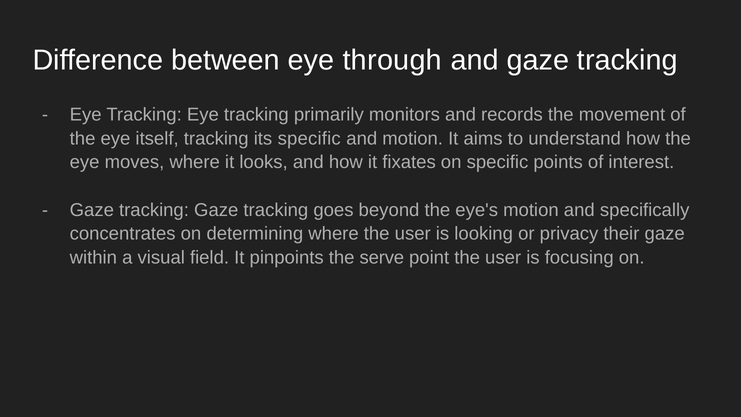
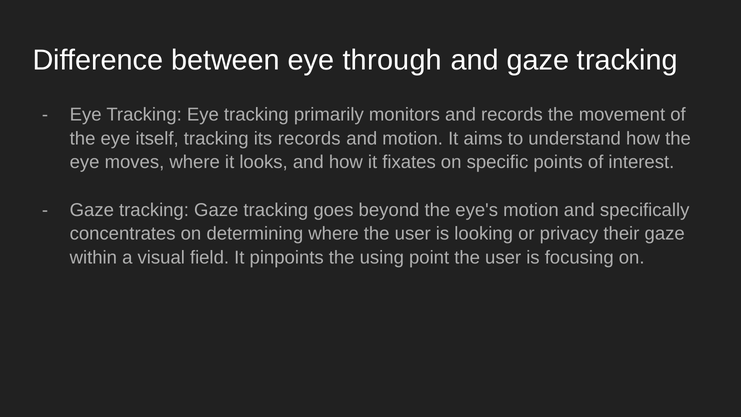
its specific: specific -> records (309, 138)
serve: serve -> using (382, 258)
